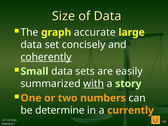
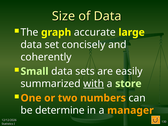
coherently underline: present -> none (46, 57)
story: story -> store (128, 84)
currently: currently -> manager (130, 110)
